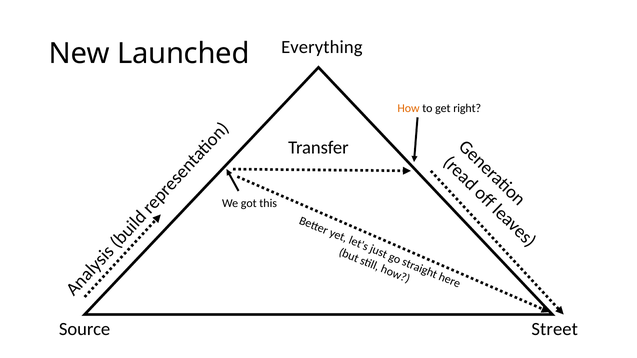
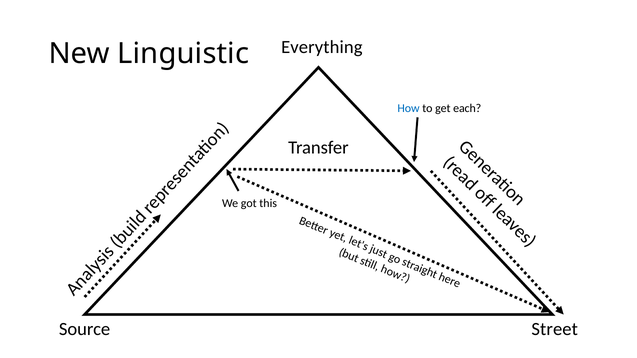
Launched: Launched -> Linguistic (183, 54)
How colour: orange -> blue (409, 108)
right: right -> each (467, 108)
